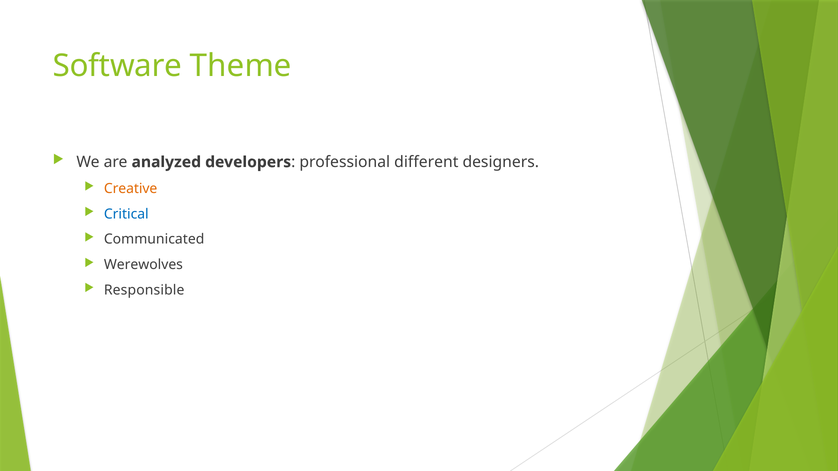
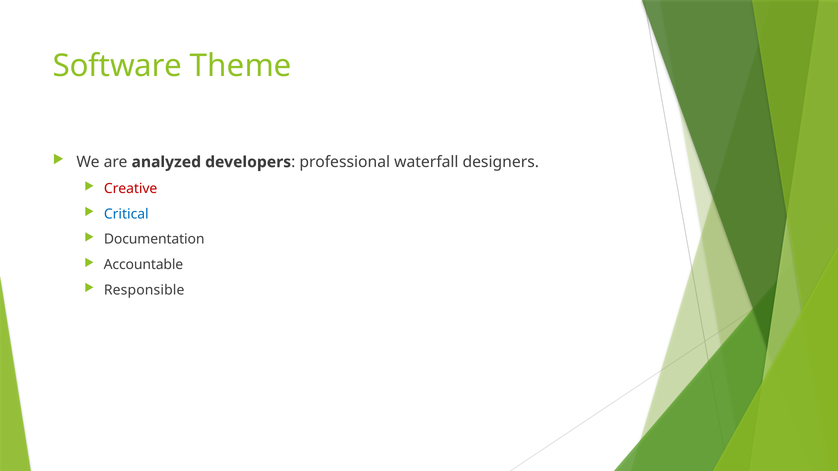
different: different -> waterfall (426, 162)
Creative colour: orange -> red (131, 189)
Communicated: Communicated -> Documentation (154, 240)
Werewolves: Werewolves -> Accountable (143, 265)
